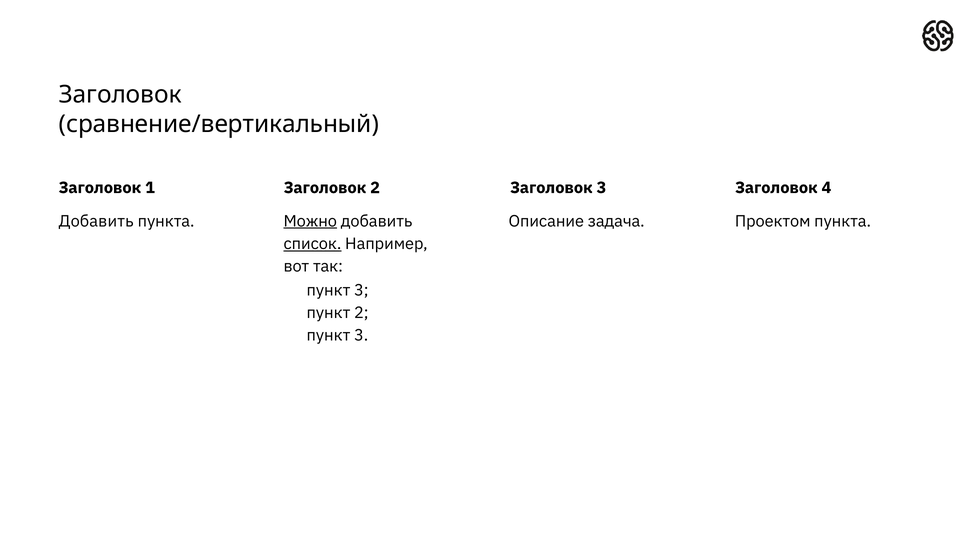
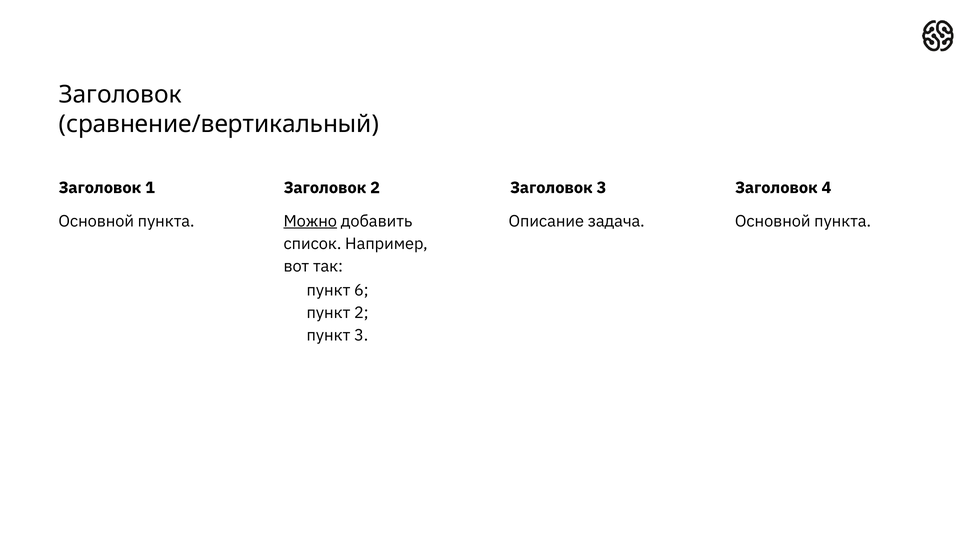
Добавить: Добавить -> Основной (96, 221)
Проектом: Проектом -> Основной (773, 221)
список underline: present -> none (312, 243)
3: 3 -> 6 (361, 290)
